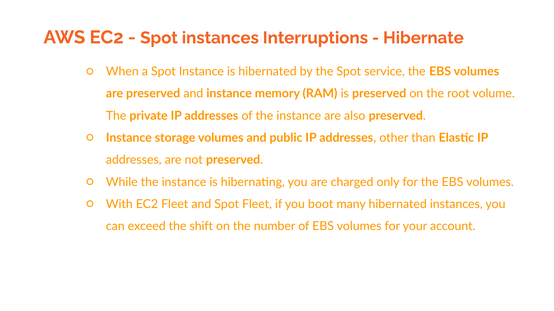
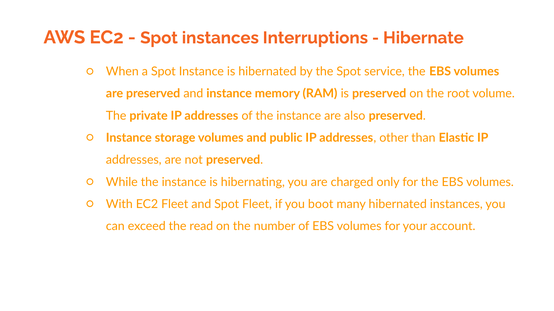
shift: shift -> read (201, 227)
